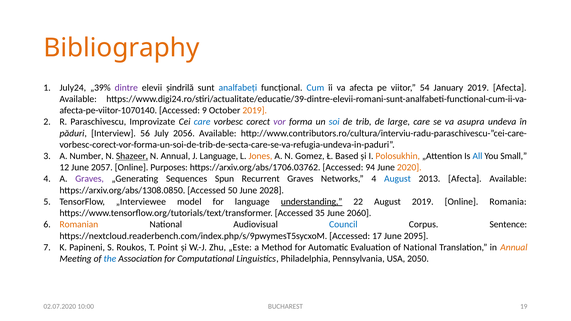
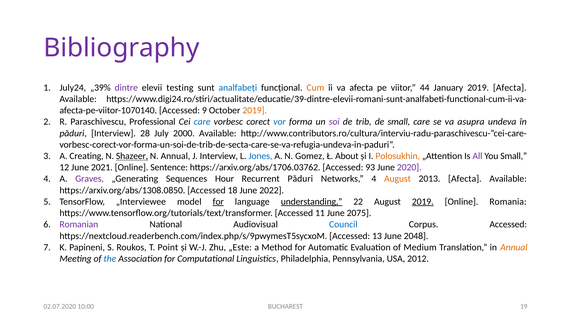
Bibliography colour: orange -> purple (121, 48)
șindrilă: șindrilă -> testing (180, 88)
Cum colour: blue -> orange (315, 88)
54: 54 -> 44 (425, 88)
Improvizate: Improvizate -> Professional (152, 122)
vor colour: purple -> blue (280, 122)
soi colour: blue -> purple (334, 122)
de large: large -> small (399, 122)
56: 56 -> 28 (145, 133)
2056: 2056 -> 2000 (184, 133)
Number: Number -> Creating (87, 156)
J Language: Language -> Interview (219, 156)
Jones colour: orange -> blue (260, 156)
Based: Based -> About (347, 156)
All colour: blue -> purple (477, 156)
2057: 2057 -> 2021 (102, 168)
Purposes: Purposes -> Sentence (169, 168)
94: 94 -> 93 (370, 168)
2020 colour: orange -> purple (409, 168)
Spun: Spun -> Hour (225, 179)
Recurrent Graves: Graves -> Păduri (300, 179)
August colour: blue -> orange (397, 179)
50: 50 -> 18 (233, 190)
2028: 2028 -> 2022 (272, 190)
for underline: none -> present (218, 202)
2019 underline: none -> present (423, 202)
35: 35 -> 11 (320, 213)
2060: 2060 -> 2075 (359, 213)
Romanian colour: orange -> purple (79, 225)
Corpus Sentence: Sentence -> Accessed (508, 225)
17: 17 -> 13 (377, 236)
2095: 2095 -> 2048 (416, 236)
of National: National -> Medium (420, 247)
2050: 2050 -> 2012 (418, 259)
